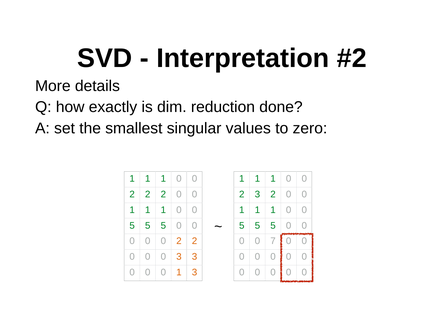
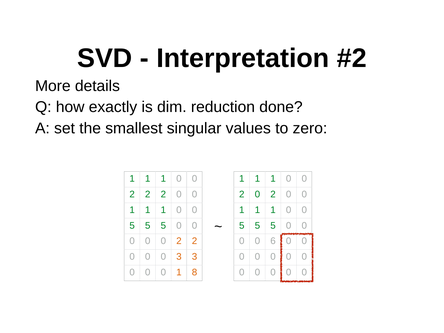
3: 3 -> 0 (257, 194)
7: 7 -> 6 (273, 241)
1 3: 3 -> 8 (195, 272)
